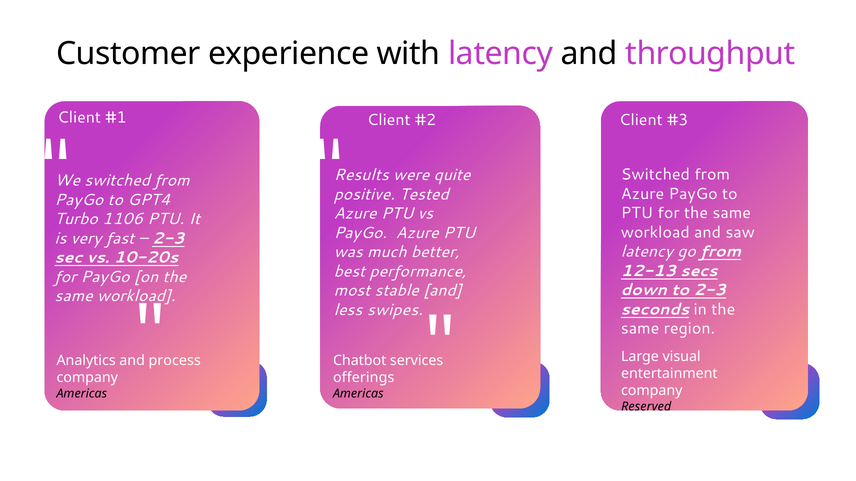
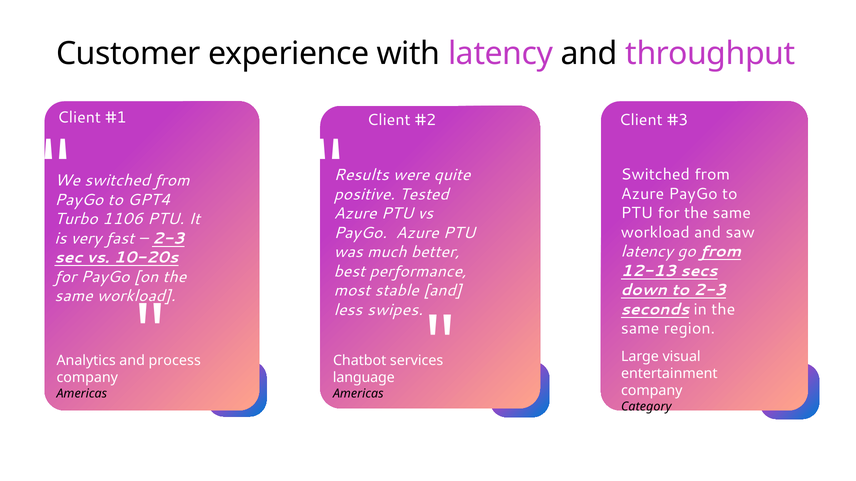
offerings: offerings -> language (364, 378)
Reserved: Reserved -> Category (646, 407)
